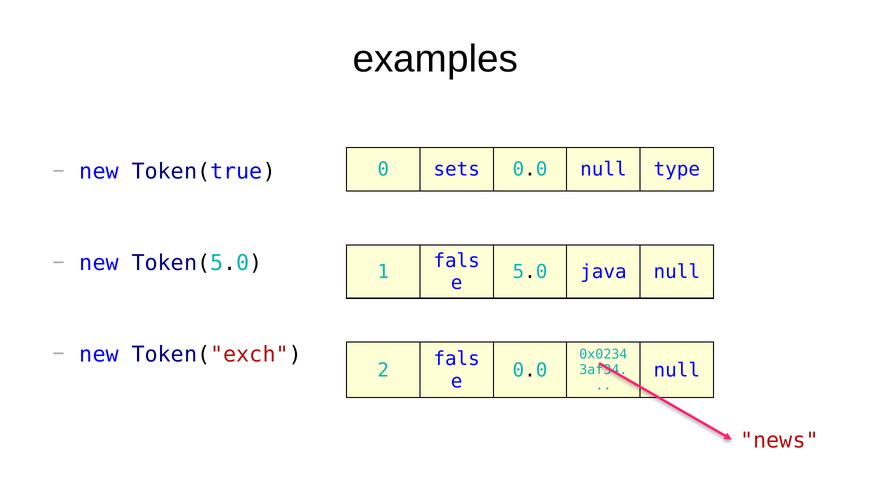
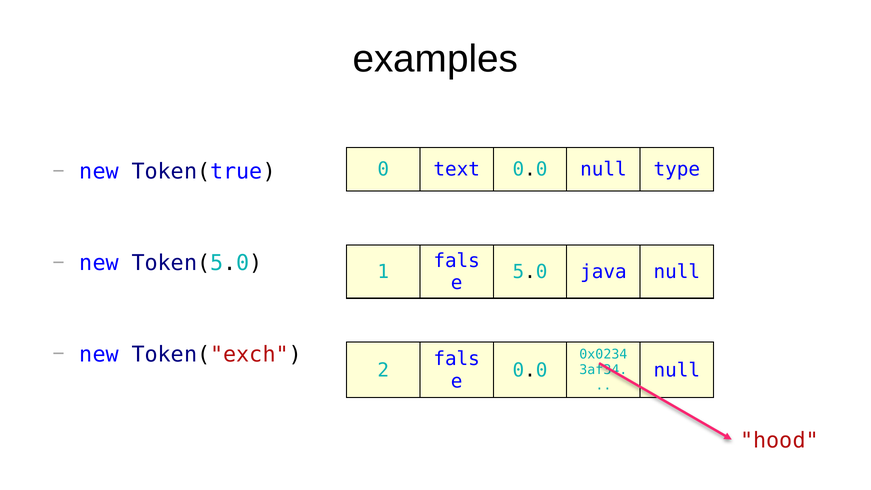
sets: sets -> text (457, 170)
news: news -> hood (779, 441)
